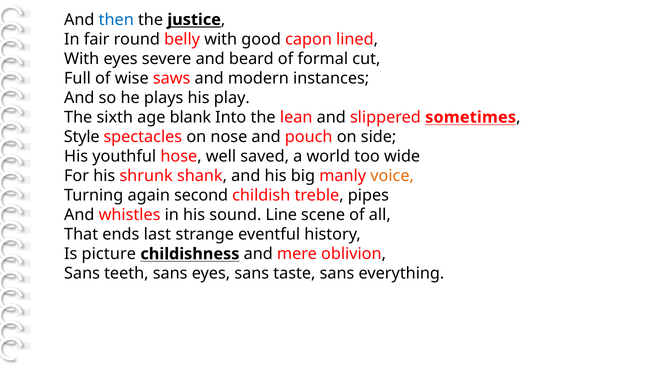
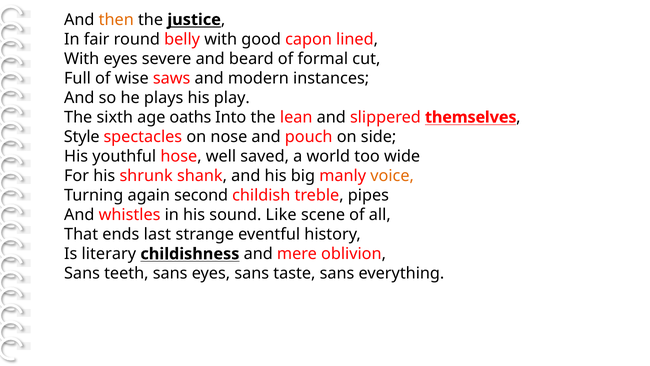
then colour: blue -> orange (116, 20)
blank: blank -> oaths (190, 117)
sometimes: sometimes -> themselves (471, 117)
Line: Line -> Like (281, 215)
picture: picture -> literary (109, 254)
